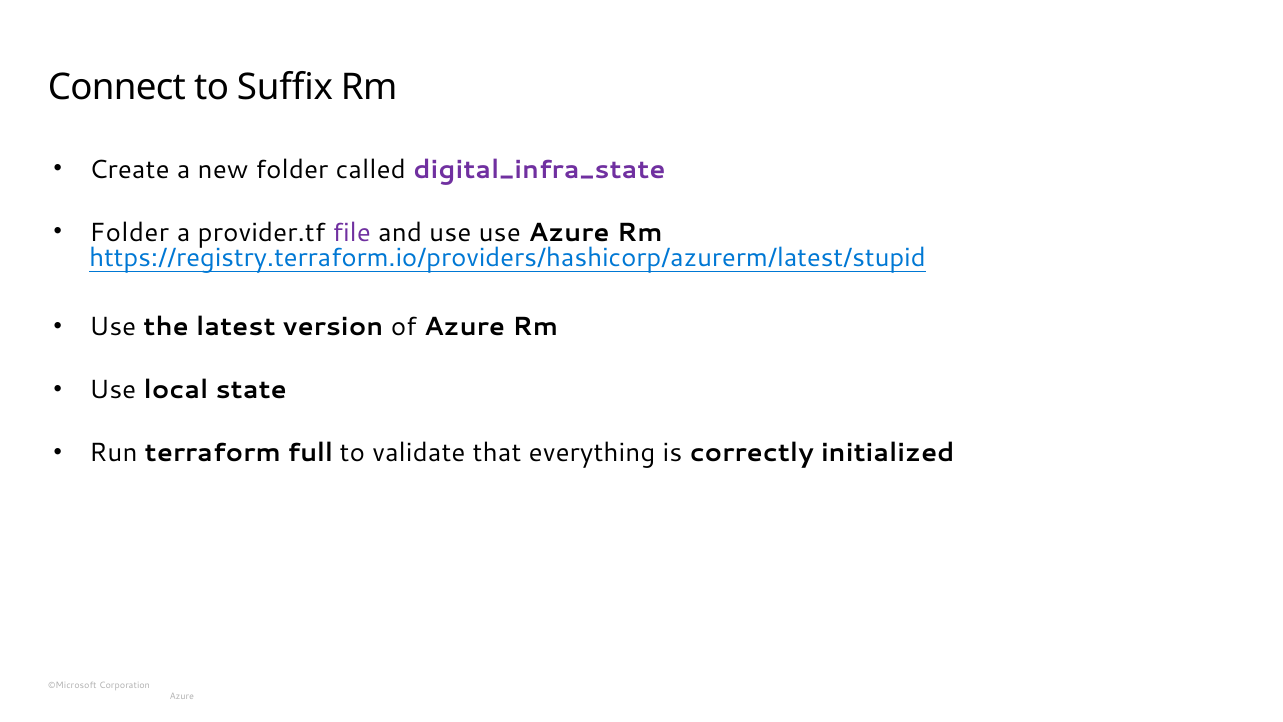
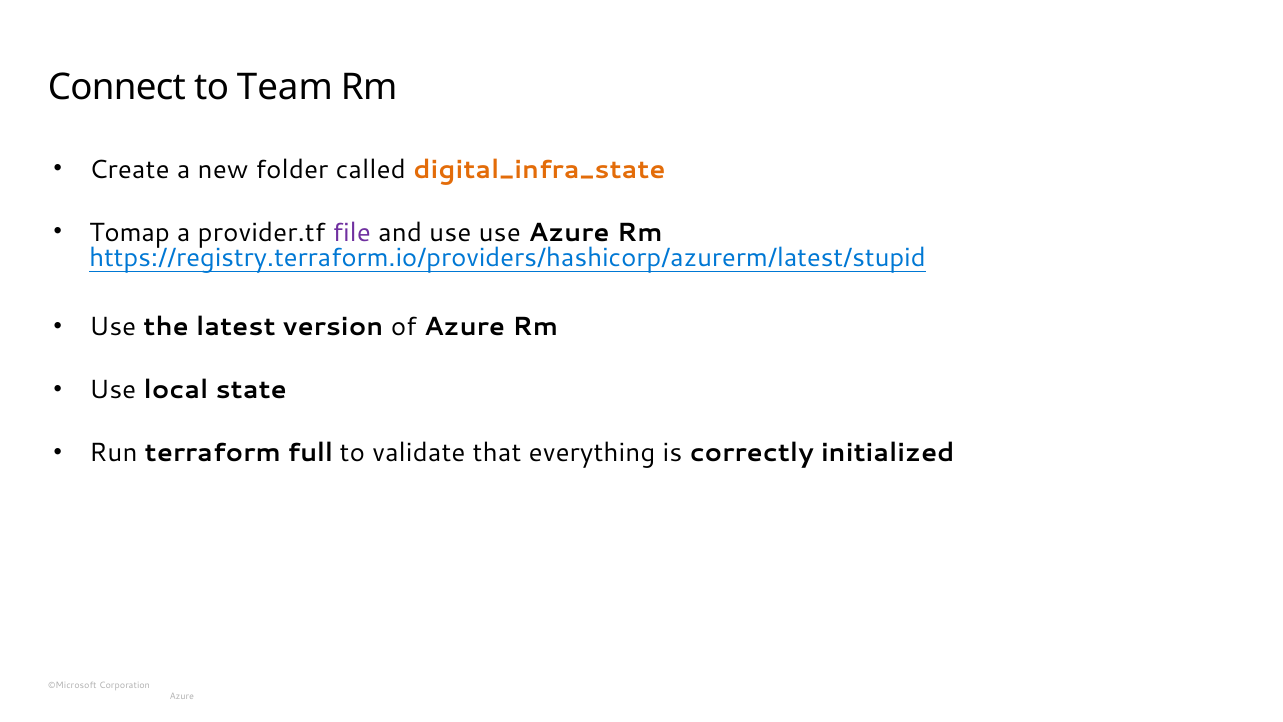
Suffix: Suffix -> Team (285, 88)
digital_infra_state colour: purple -> orange (539, 170)
Folder: Folder -> Tomap (129, 232)
